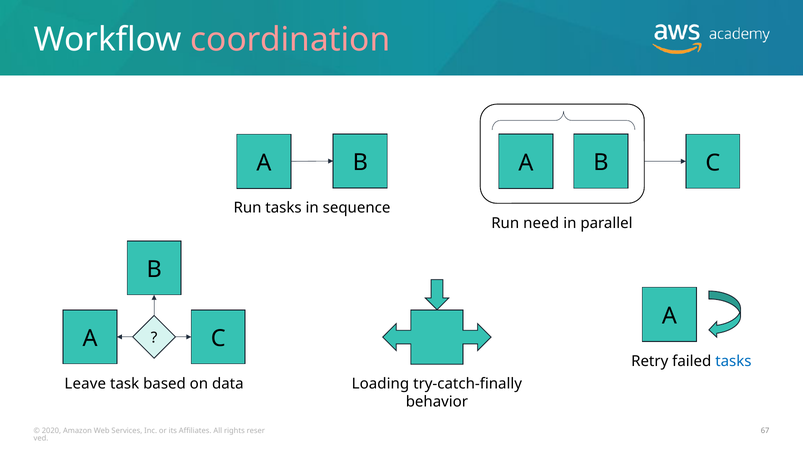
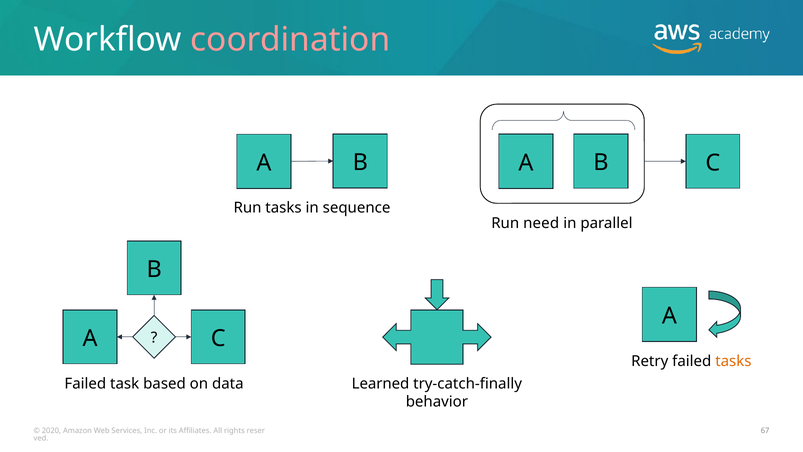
tasks colour: blue -> orange (733, 361)
Leave: Leave -> Failed (85, 383)
Loading: Loading -> Learned (381, 383)
